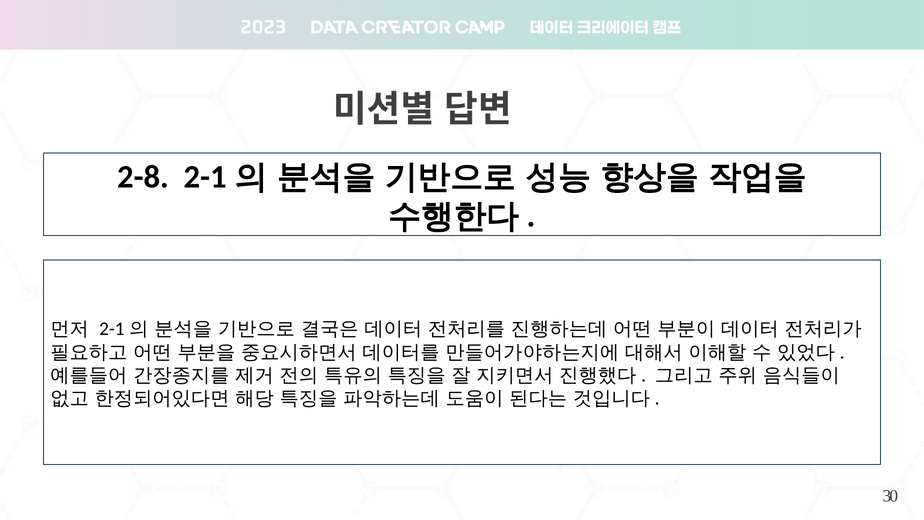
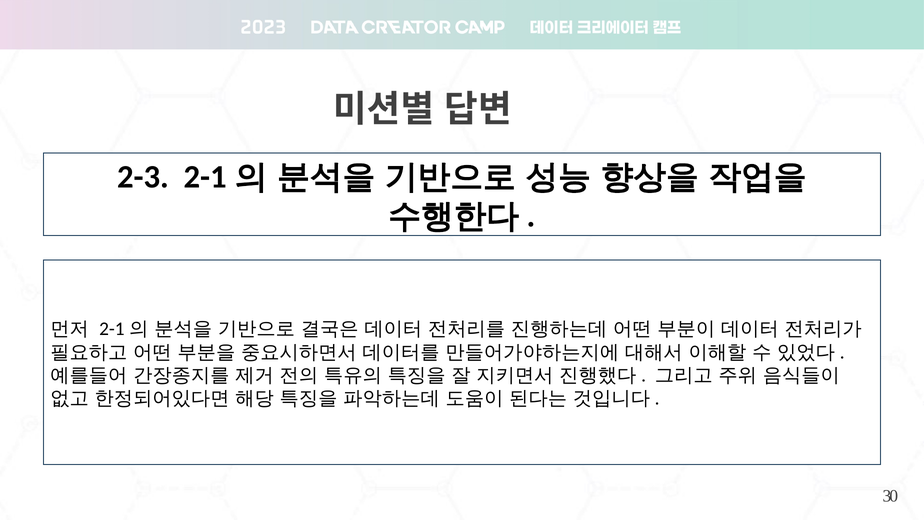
2-8: 2-8 -> 2-3 (143, 177)
